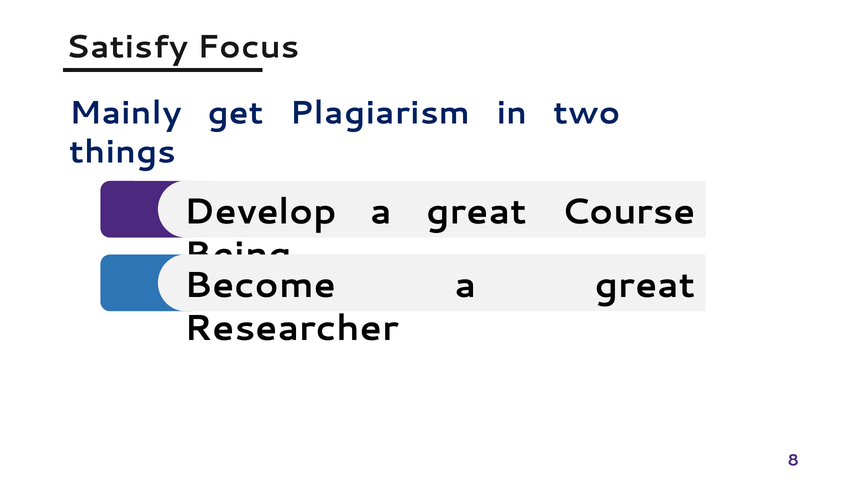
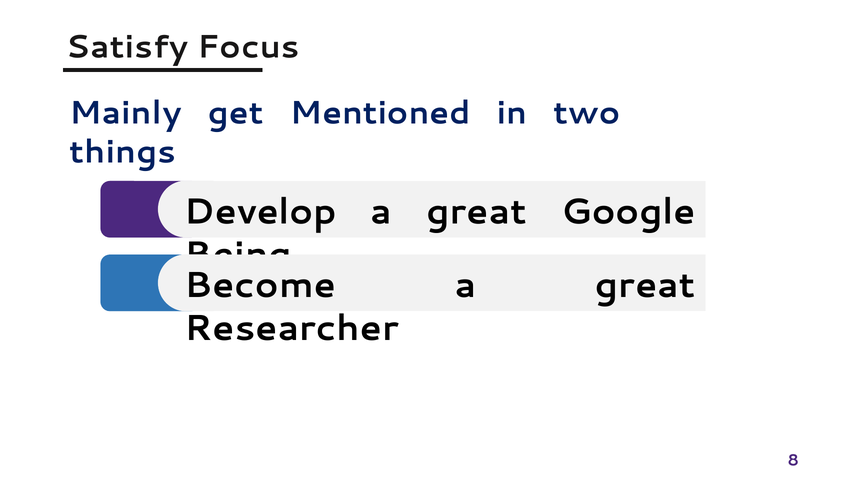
Plagiarism: Plagiarism -> Mentioned (380, 113)
Course: Course -> Google (628, 212)
